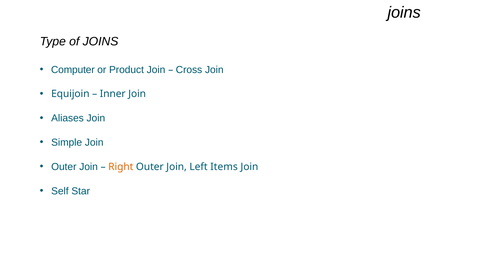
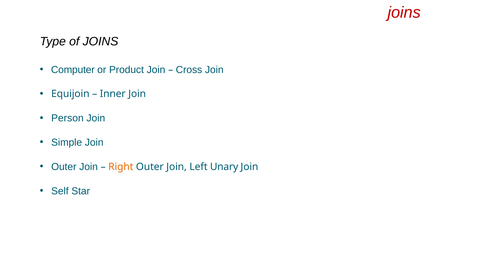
joins colour: black -> red (404, 13)
Aliases: Aliases -> Person (67, 118)
Items: Items -> Unary (224, 167)
